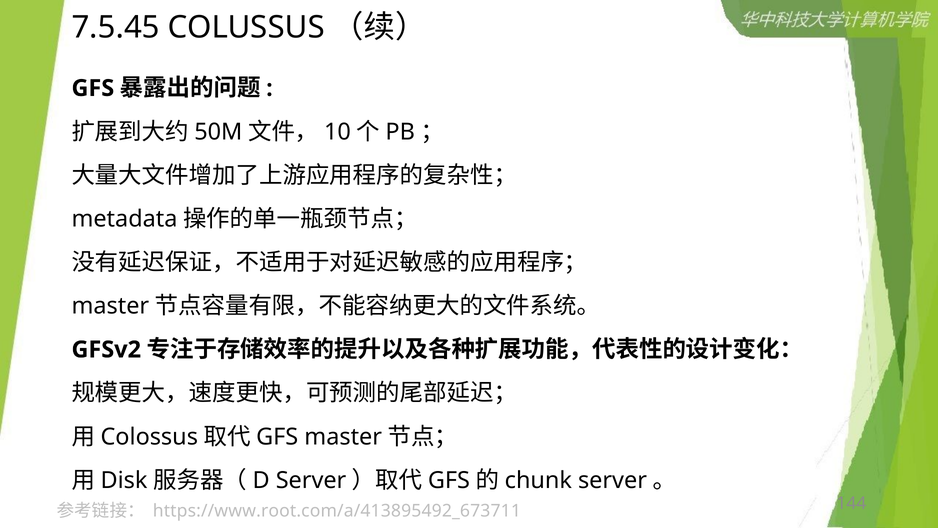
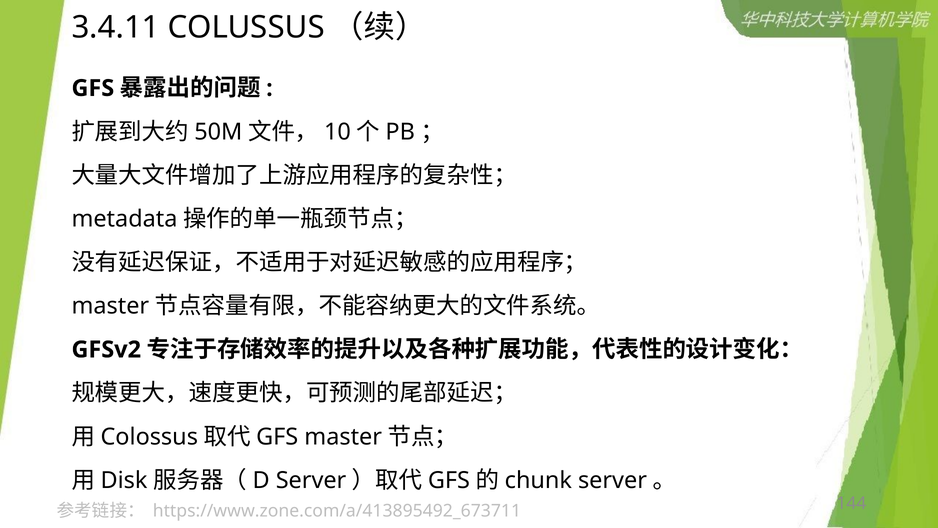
7.5.45: 7.5.45 -> 3.4.11 (116, 28)
https://www.root.com/a/413895492_673711: https://www.root.com/a/413895492_673711 -> https://www.zone.com/a/413895492_673711 (337, 510)
